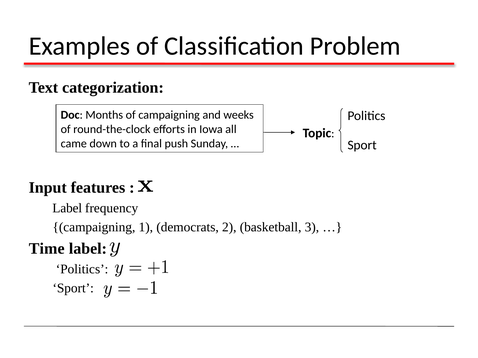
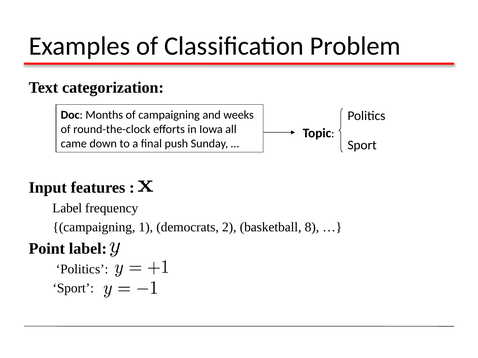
3: 3 -> 8 (312, 228)
Time: Time -> Point (47, 249)
